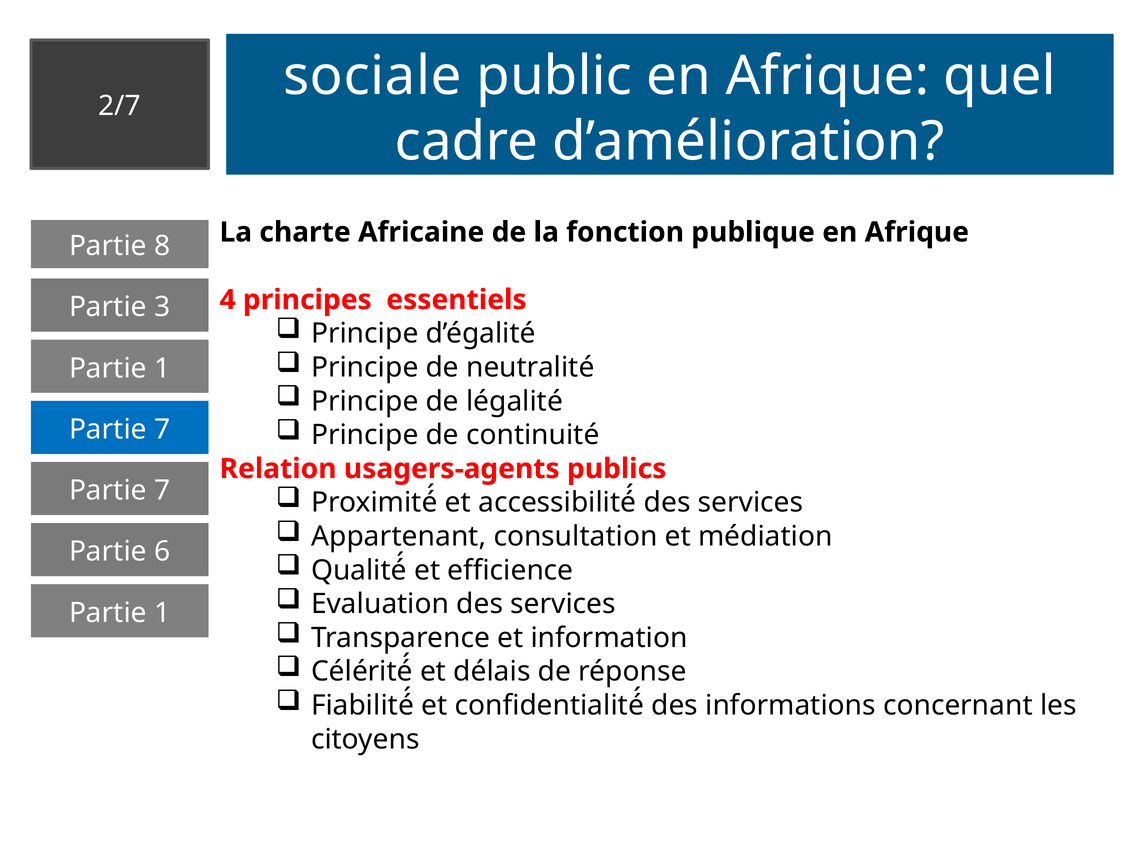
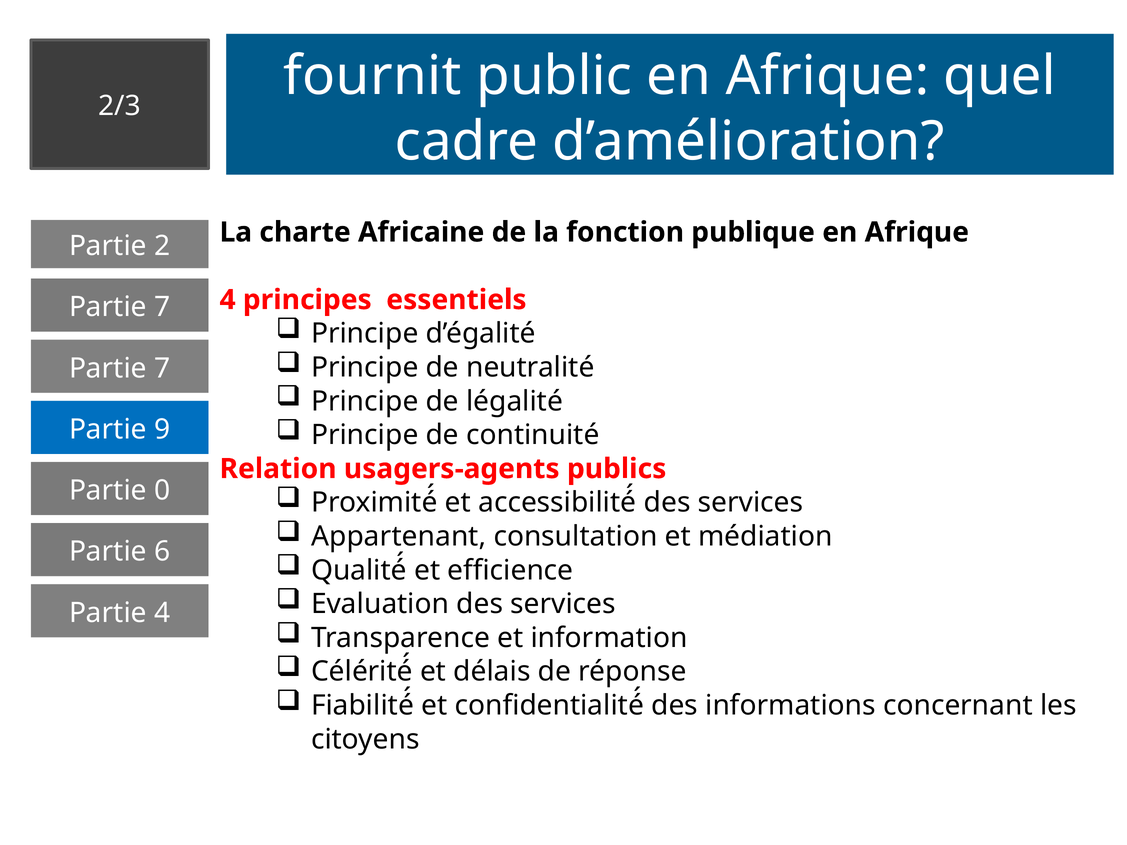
sociale: sociale -> fournit (372, 76)
2/7: 2/7 -> 2/3 (120, 106)
8: 8 -> 2 (162, 246)
3: 3 -> 7 (162, 307)
1: 1 -> 7 (162, 368)
7: 7 -> 9 (162, 429)
7: 7 -> 0 (162, 491)
1: 1 -> 4 (162, 613)
